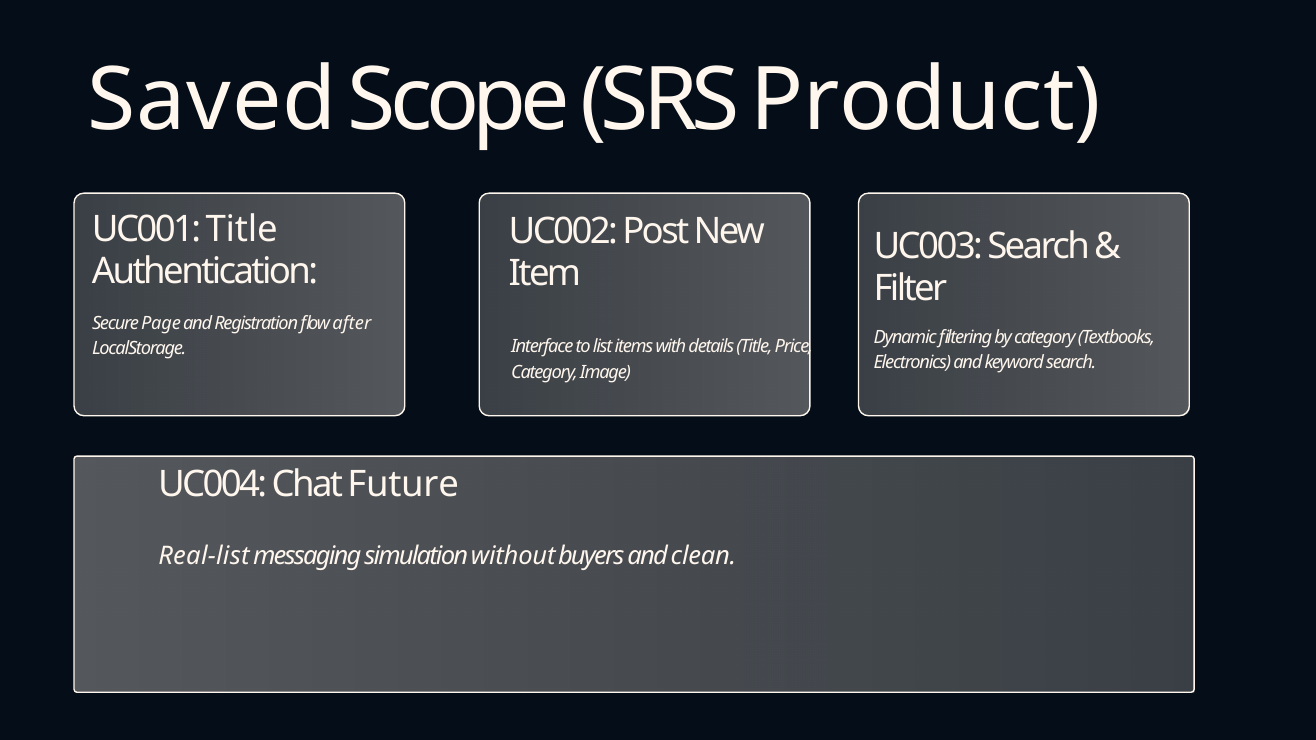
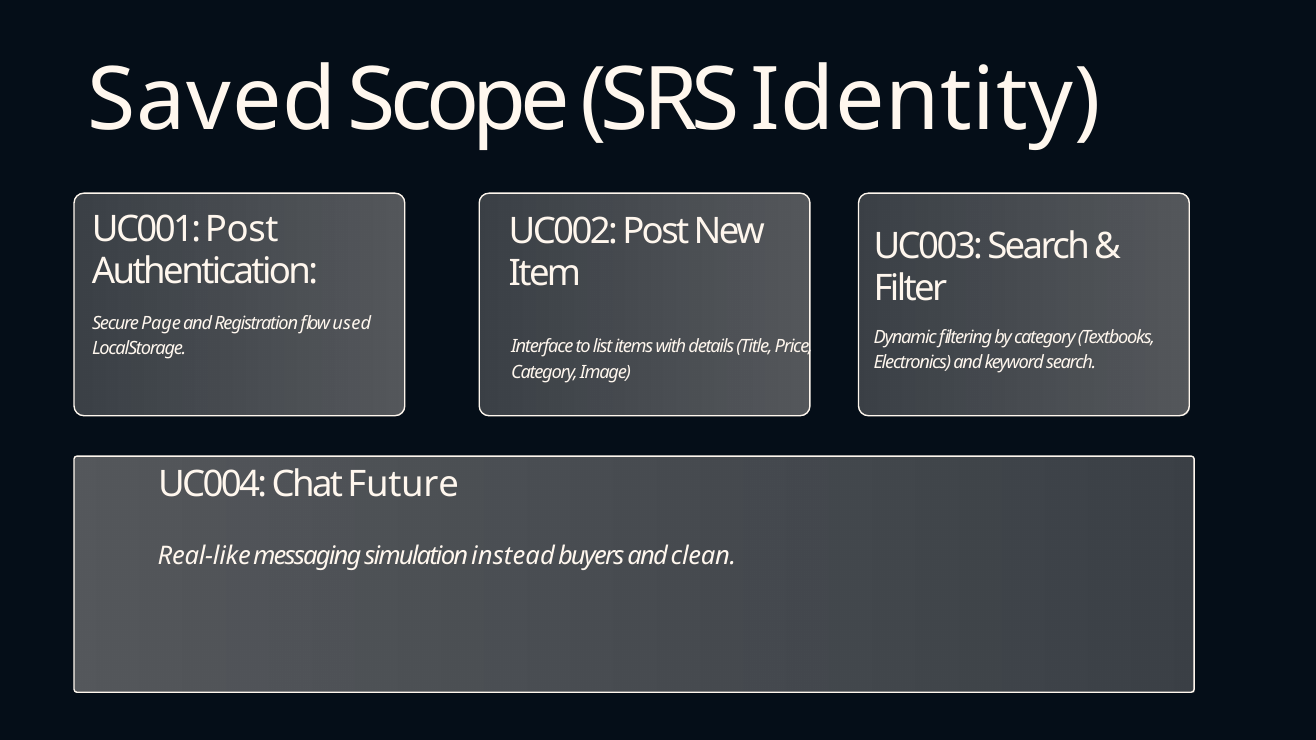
Product: Product -> Identity (925, 100)
UC001 Title: Title -> Post (242, 230)
after: after -> used (352, 323)
Real-list: Real-list -> Real-like (204, 556)
without: without -> instead (513, 556)
